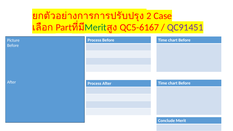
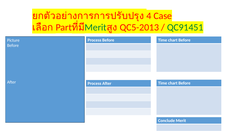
2: 2 -> 4 (149, 16)
QC5-6167: QC5-6167 -> QC5-2013 (139, 27)
QC91451 colour: purple -> green (185, 27)
